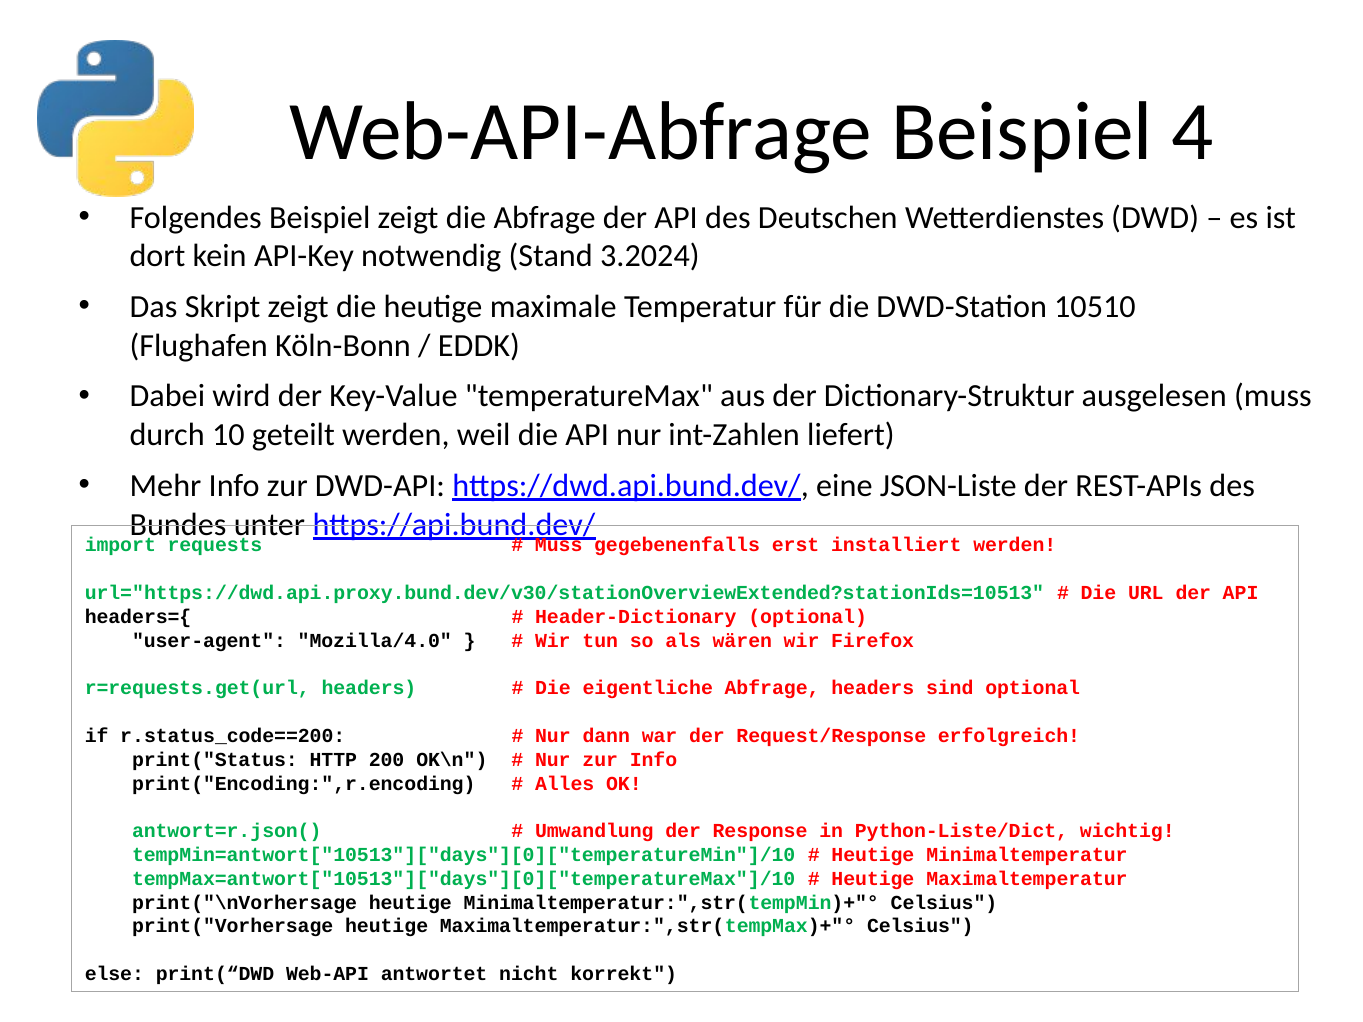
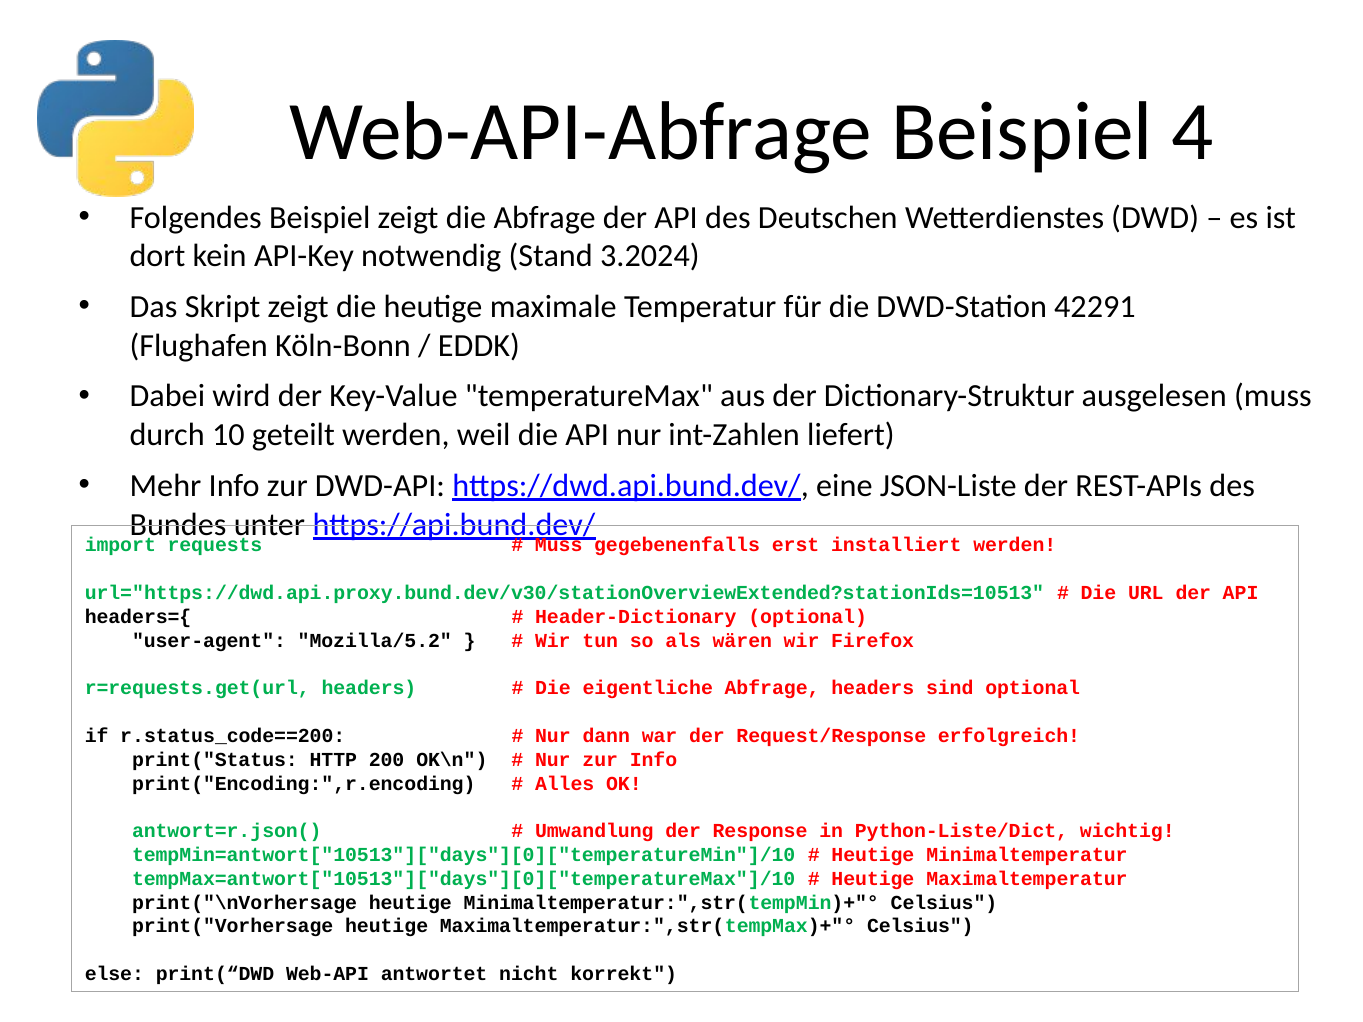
10510: 10510 -> 42291 (1095, 307)
Mozilla/4.0: Mozilla/4.0 -> Mozilla/5.2 (375, 641)
